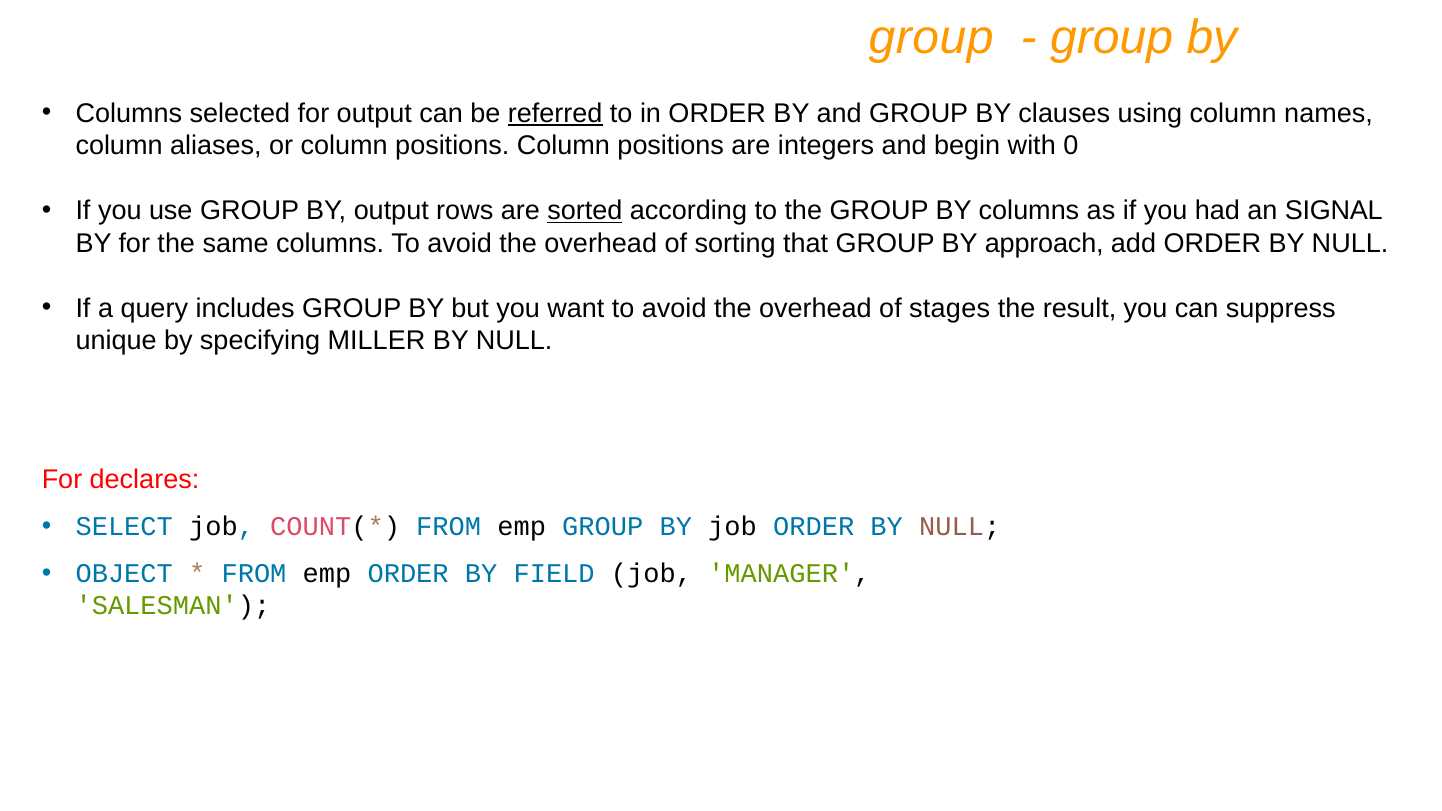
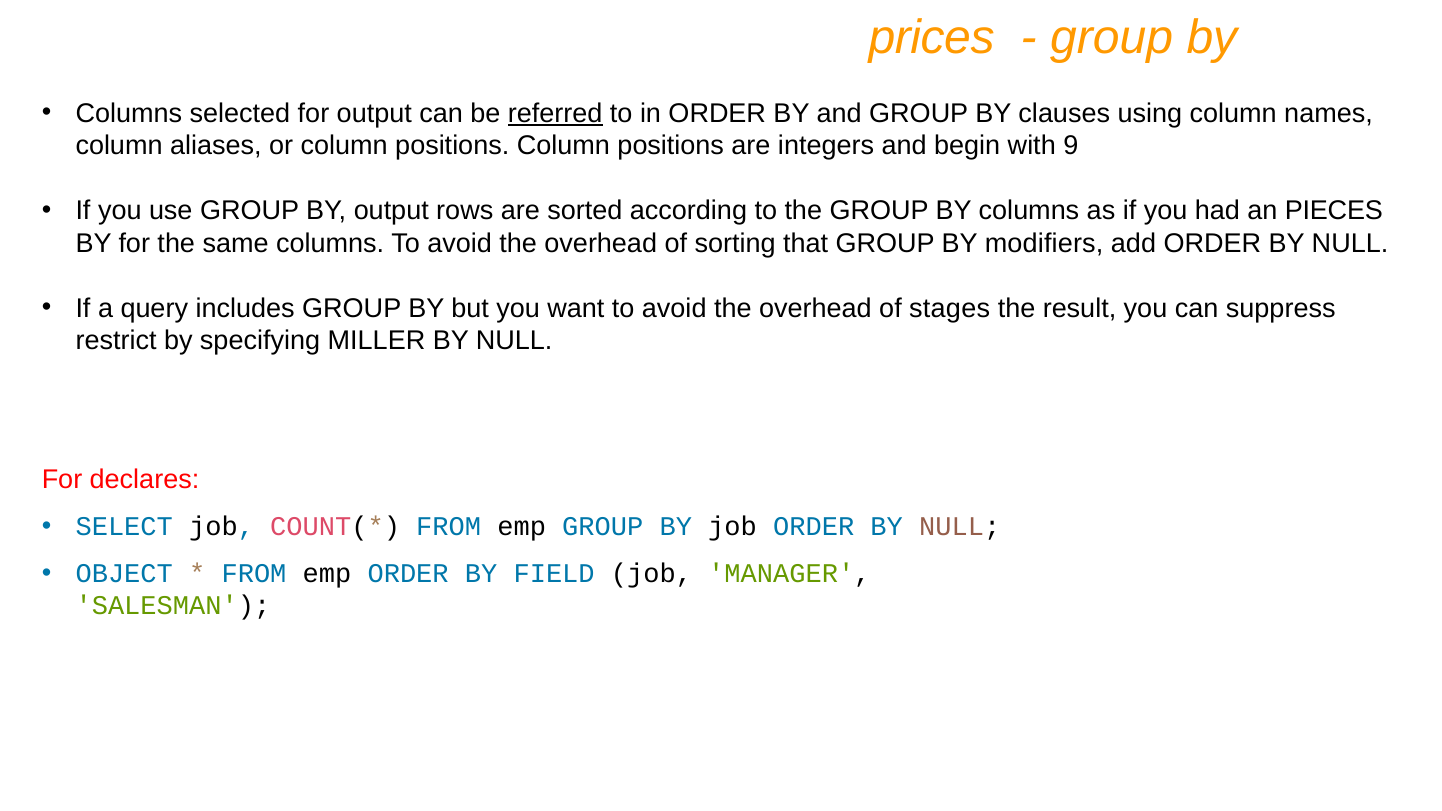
group: group -> prices (932, 38)
0: 0 -> 9 (1071, 146)
sorted underline: present -> none (585, 211)
SIGNAL: SIGNAL -> PIECES (1334, 211)
approach: approach -> modifiers (1044, 243)
unique: unique -> restrict (116, 341)
